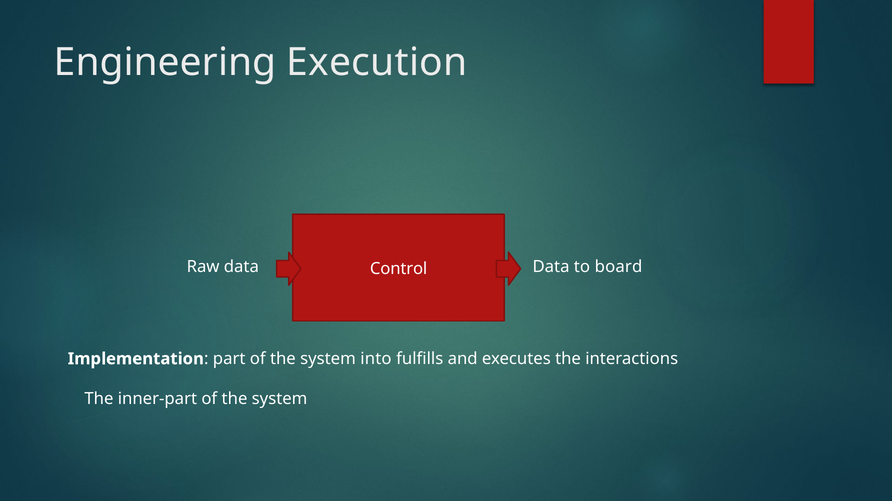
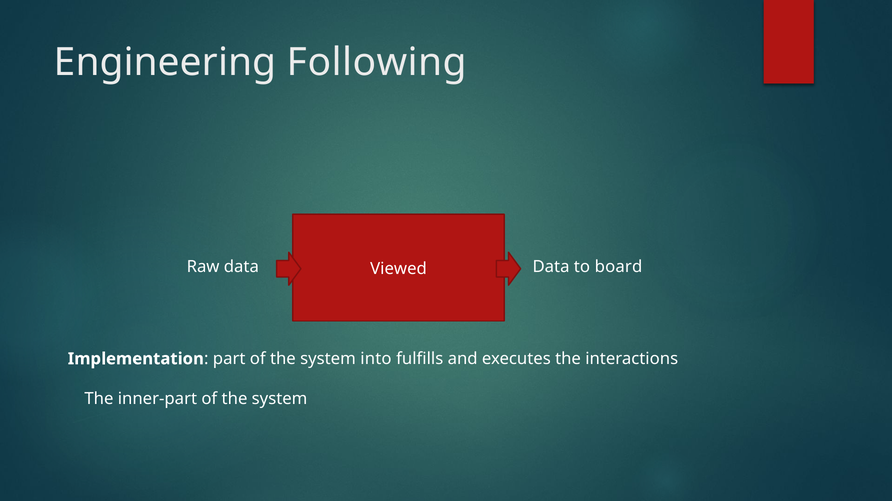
Execution: Execution -> Following (377, 63)
Control: Control -> Viewed (399, 269)
